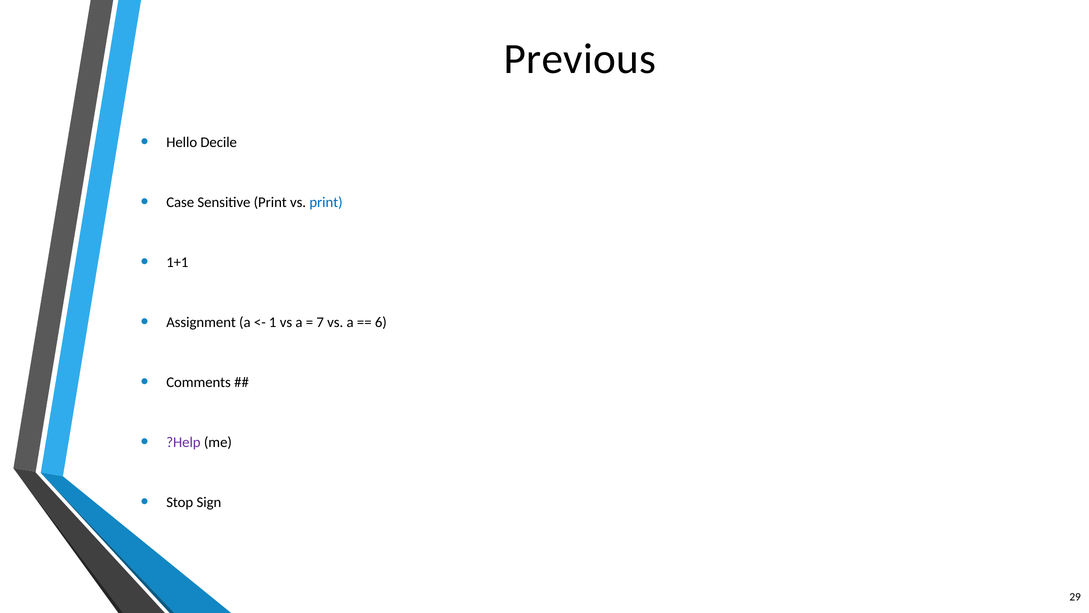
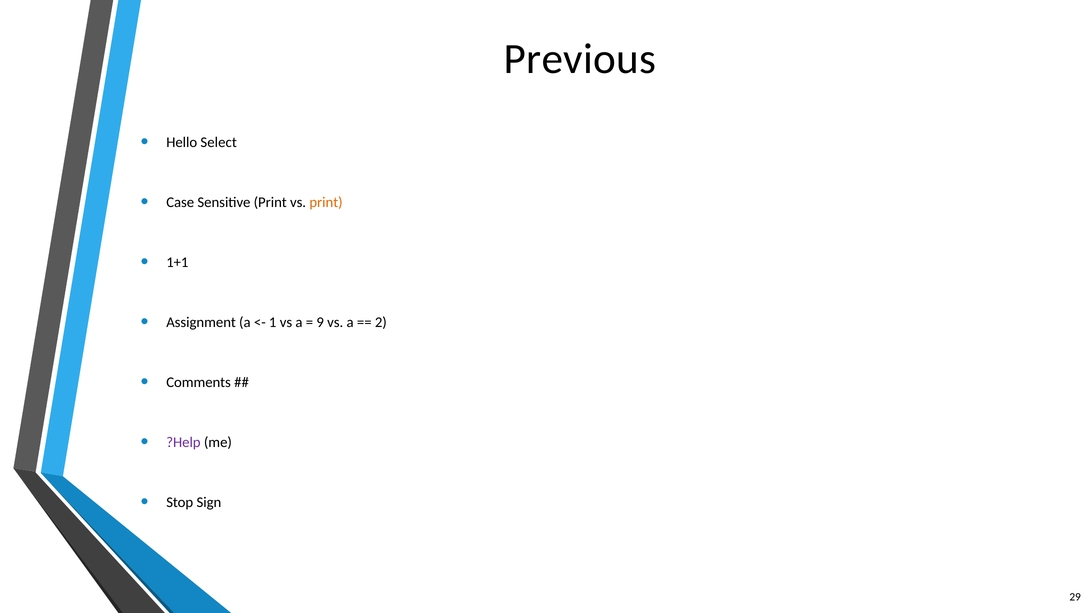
Decile: Decile -> Select (219, 142)
print colour: blue -> orange (326, 202)
7: 7 -> 9 (320, 322)
6: 6 -> 2 (381, 322)
